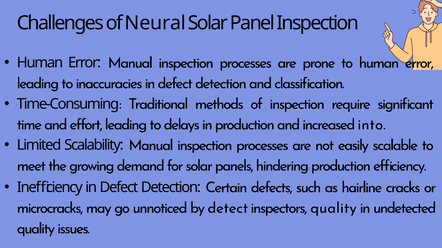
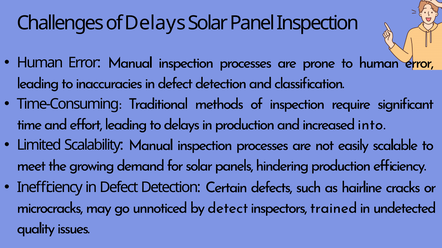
of Neural: Neural -> Delays (155, 23)
inspectors quality: quality -> trained (334, 208)
